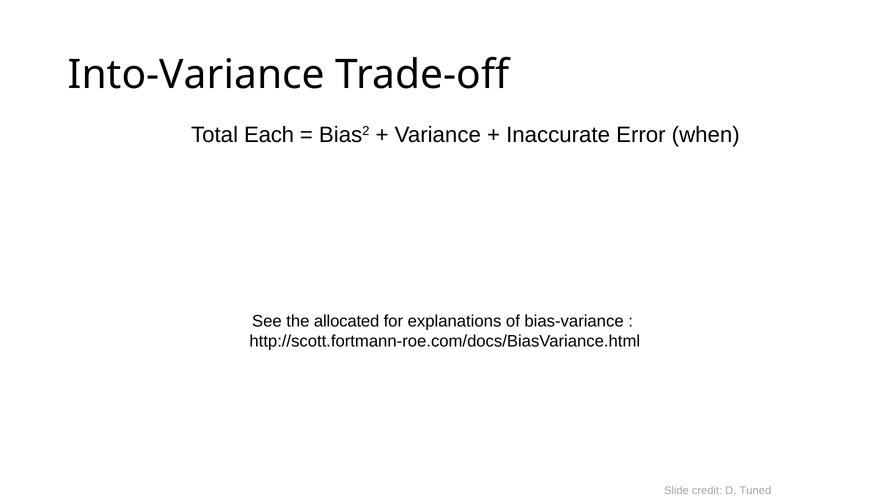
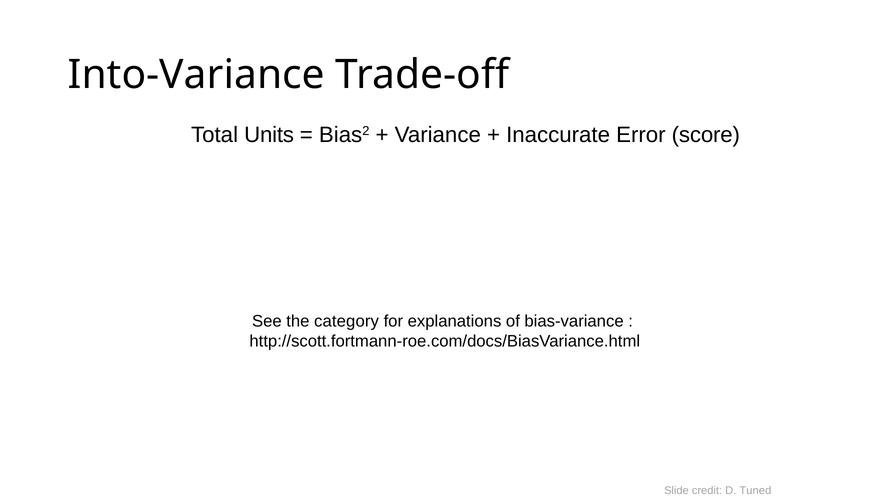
Each: Each -> Units (269, 135)
when: when -> score (706, 135)
allocated: allocated -> category (347, 322)
